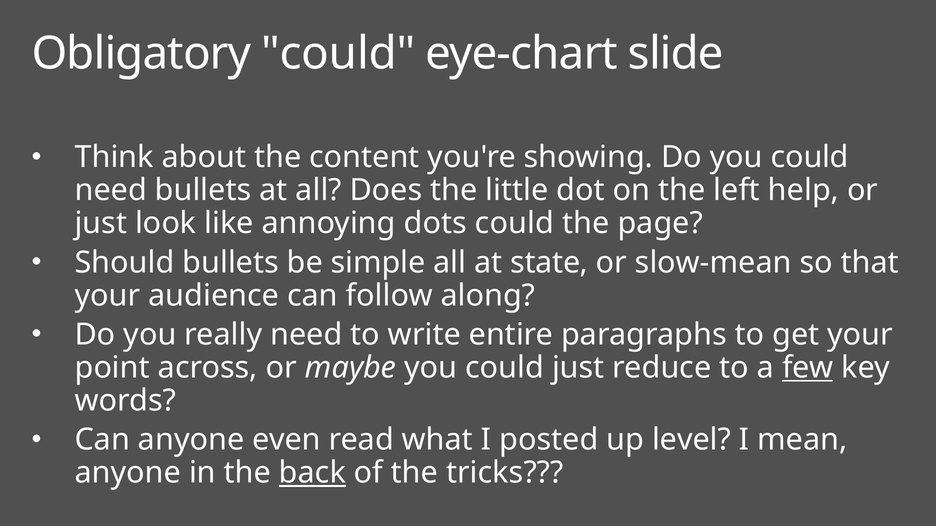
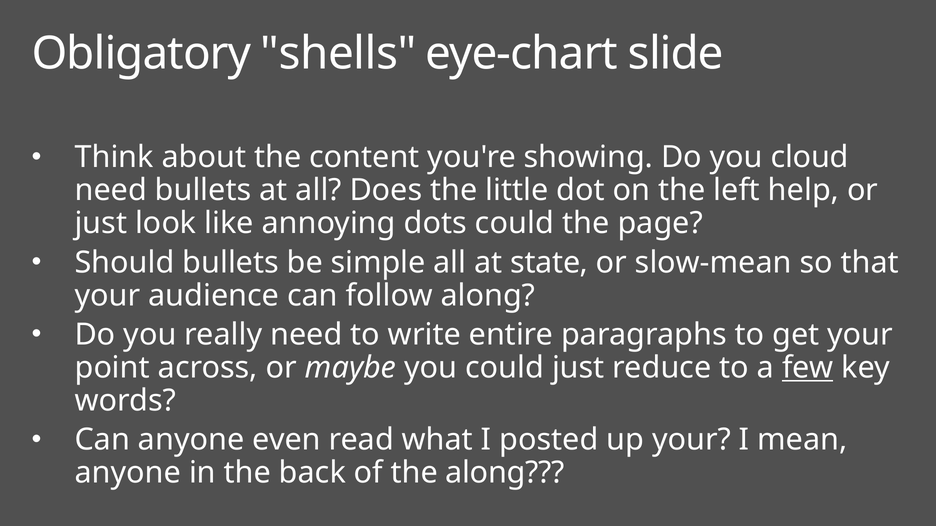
Obligatory could: could -> shells (338, 54)
Do you could: could -> cloud (810, 157)
up level: level -> your (692, 440)
back underline: present -> none (312, 473)
the tricks: tricks -> along (505, 473)
